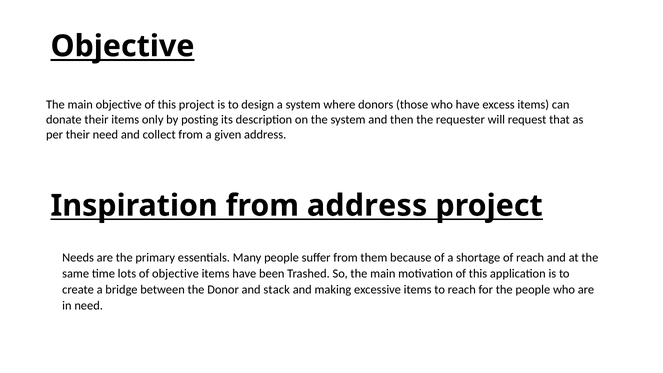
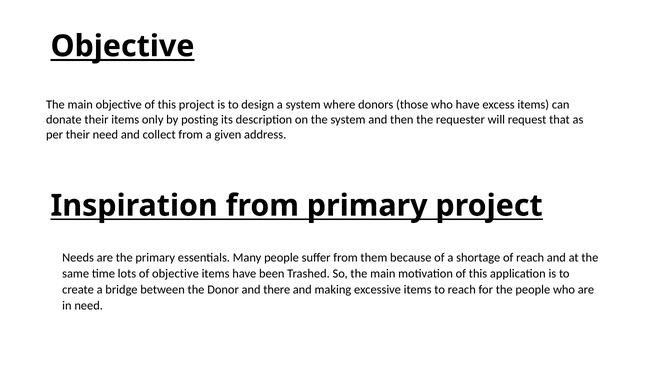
from address: address -> primary (367, 206)
stack: stack -> there (277, 290)
